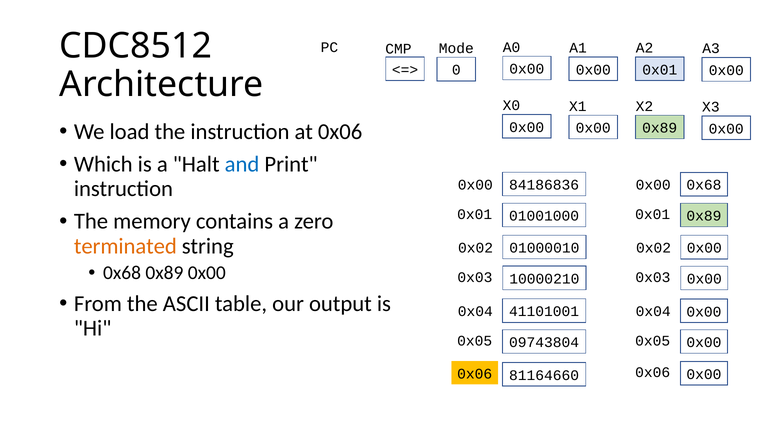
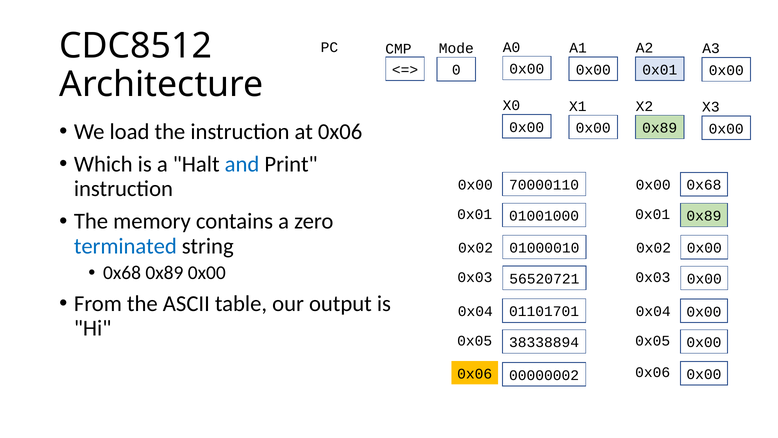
84186836: 84186836 -> 70000110 (544, 185)
terminated colour: orange -> blue (125, 246)
10000210: 10000210 -> 56520721 (544, 279)
41101001: 41101001 -> 01101701 (544, 311)
09743804: 09743804 -> 38338894 (544, 342)
81164660: 81164660 -> 00000002 (544, 375)
